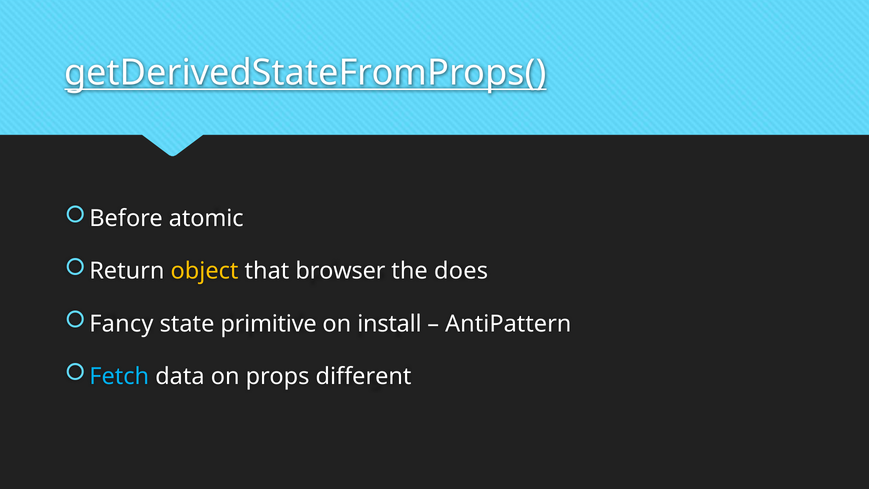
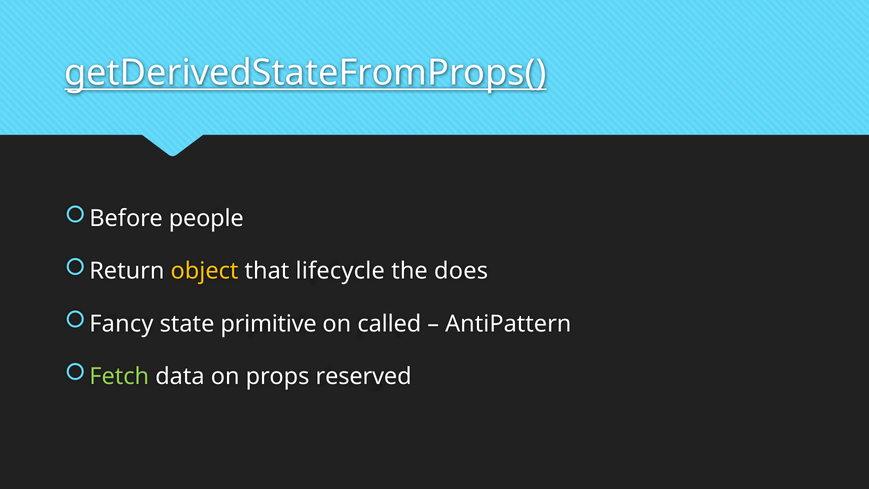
atomic: atomic -> people (206, 218)
browser: browser -> lifecycle (340, 271)
install: install -> called (389, 324)
Fetch colour: light blue -> light green (119, 376)
different: different -> reserved (364, 376)
